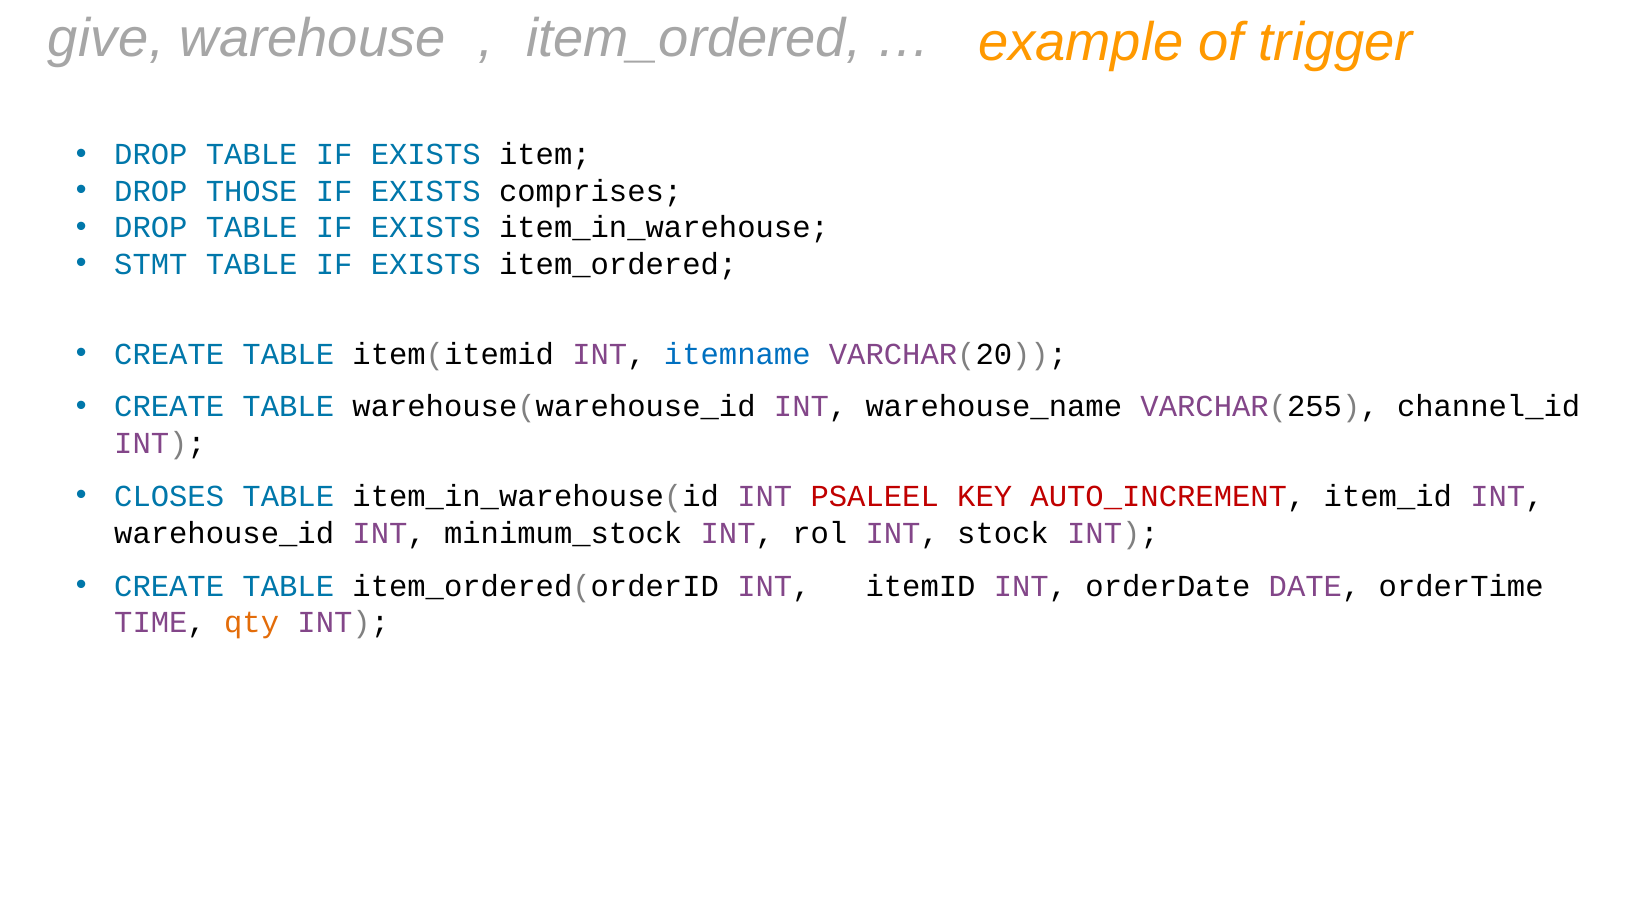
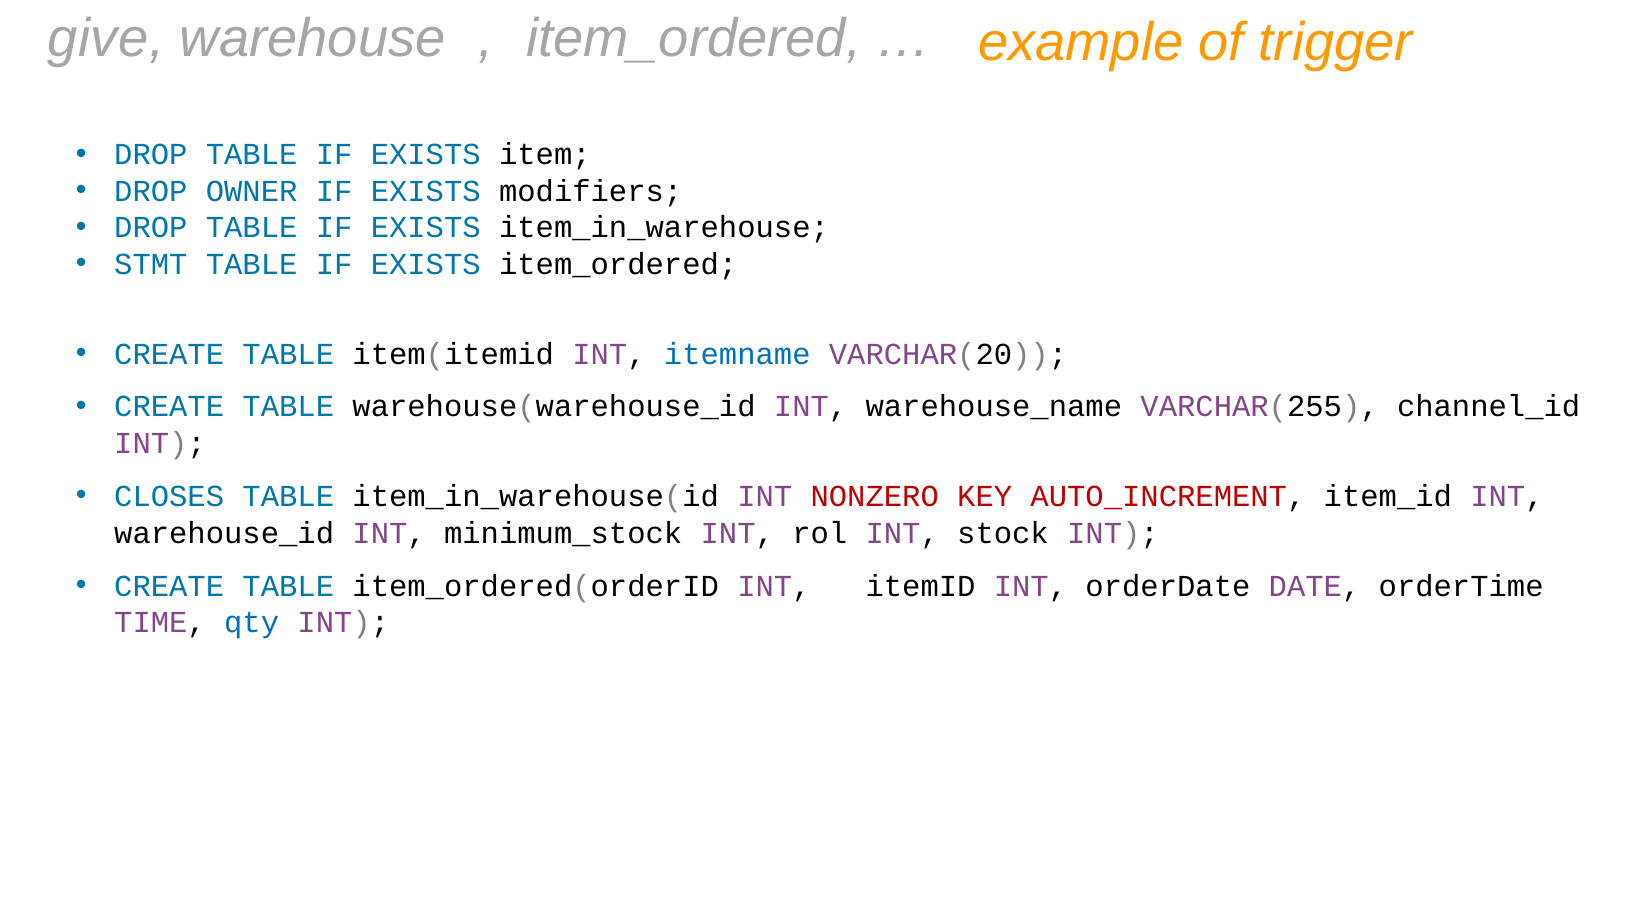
THOSE: THOSE -> OWNER (252, 191)
comprises: comprises -> modifiers (591, 191)
PSALEEL: PSALEEL -> NONZERO (875, 497)
qty colour: orange -> blue (252, 623)
